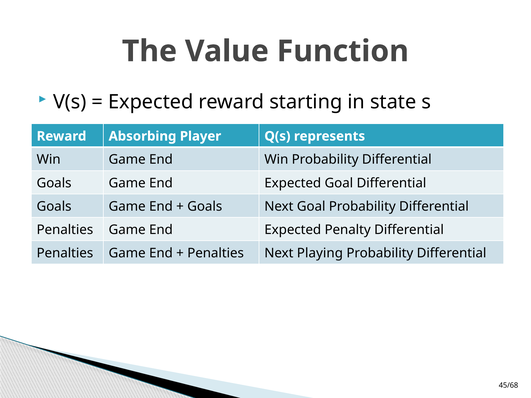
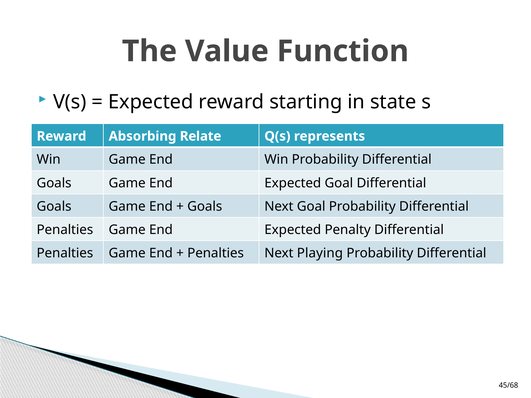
Player: Player -> Relate (201, 136)
